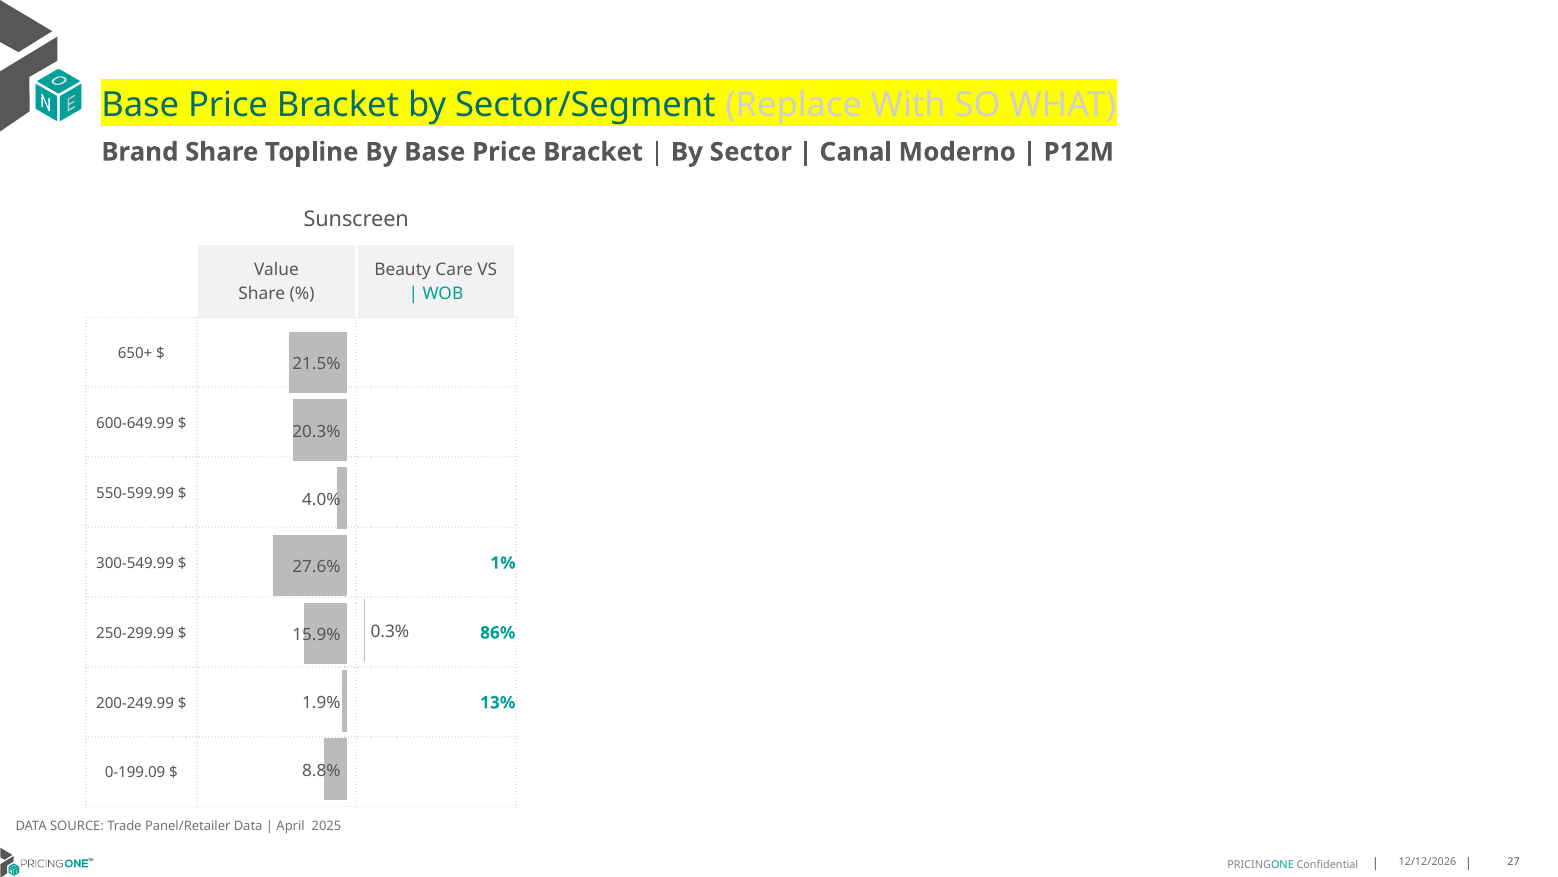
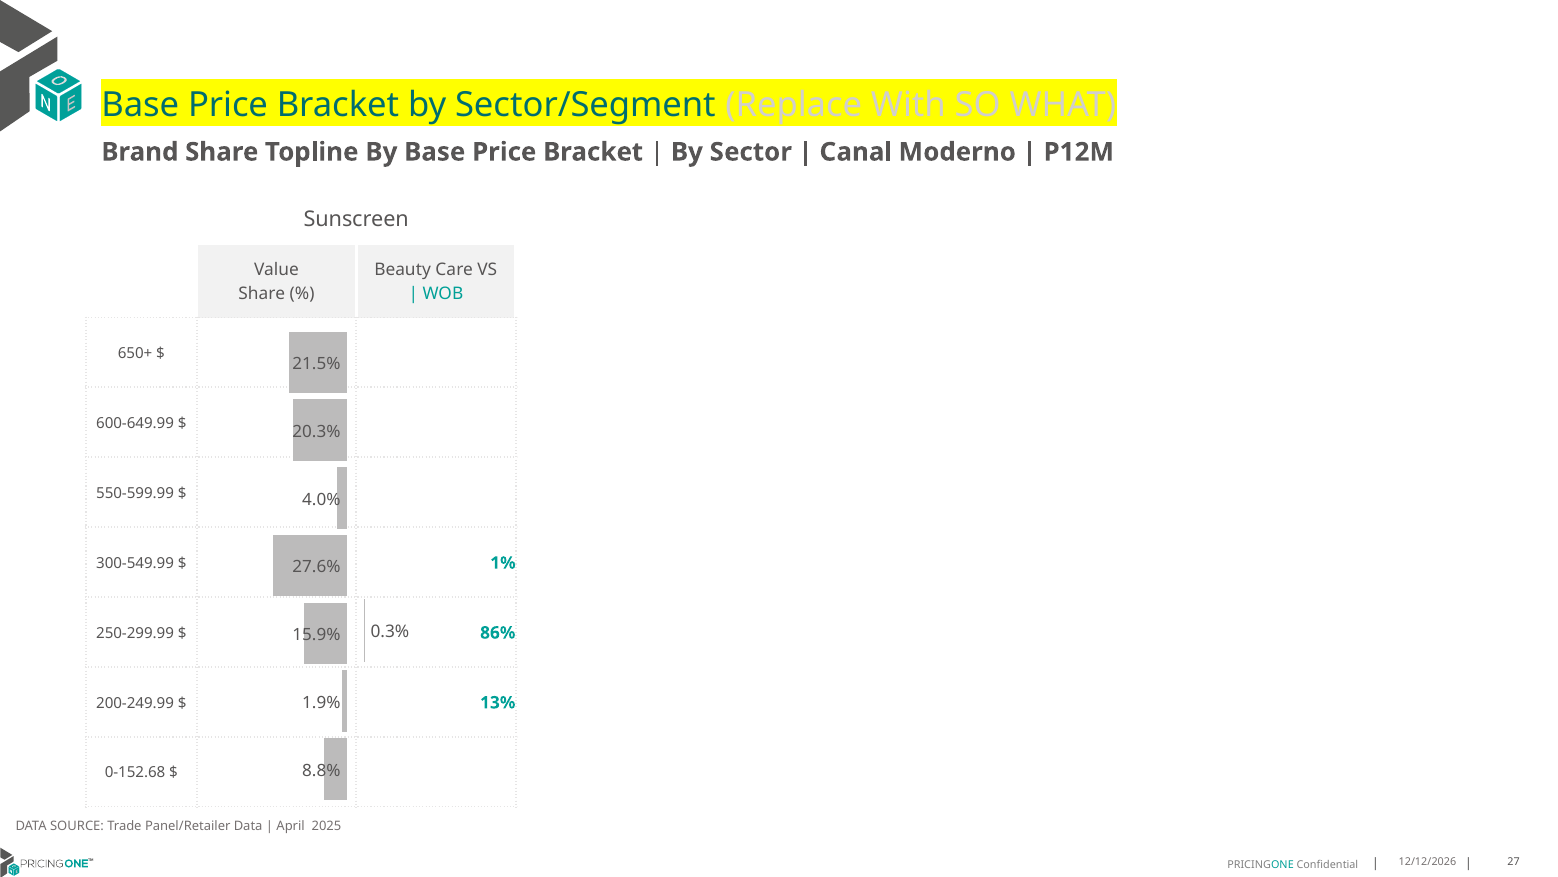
0-199.09: 0-199.09 -> 0-152.68 (135, 772)
